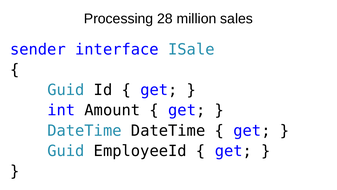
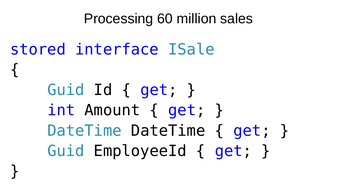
28: 28 -> 60 (165, 19)
sender: sender -> stored (38, 49)
